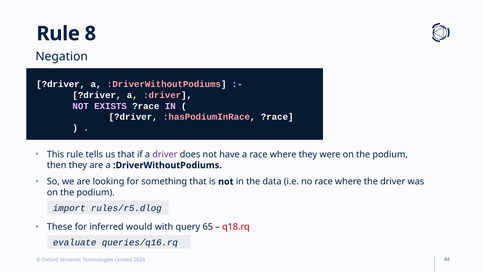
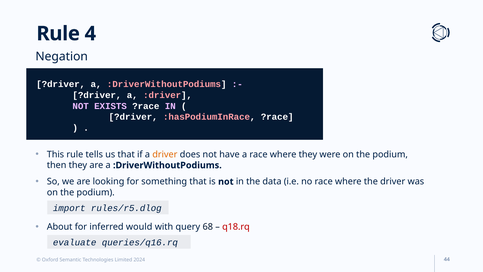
8: 8 -> 4 (90, 34)
driver colour: purple -> orange (165, 154)
These: These -> About (60, 227)
65: 65 -> 68 (208, 227)
